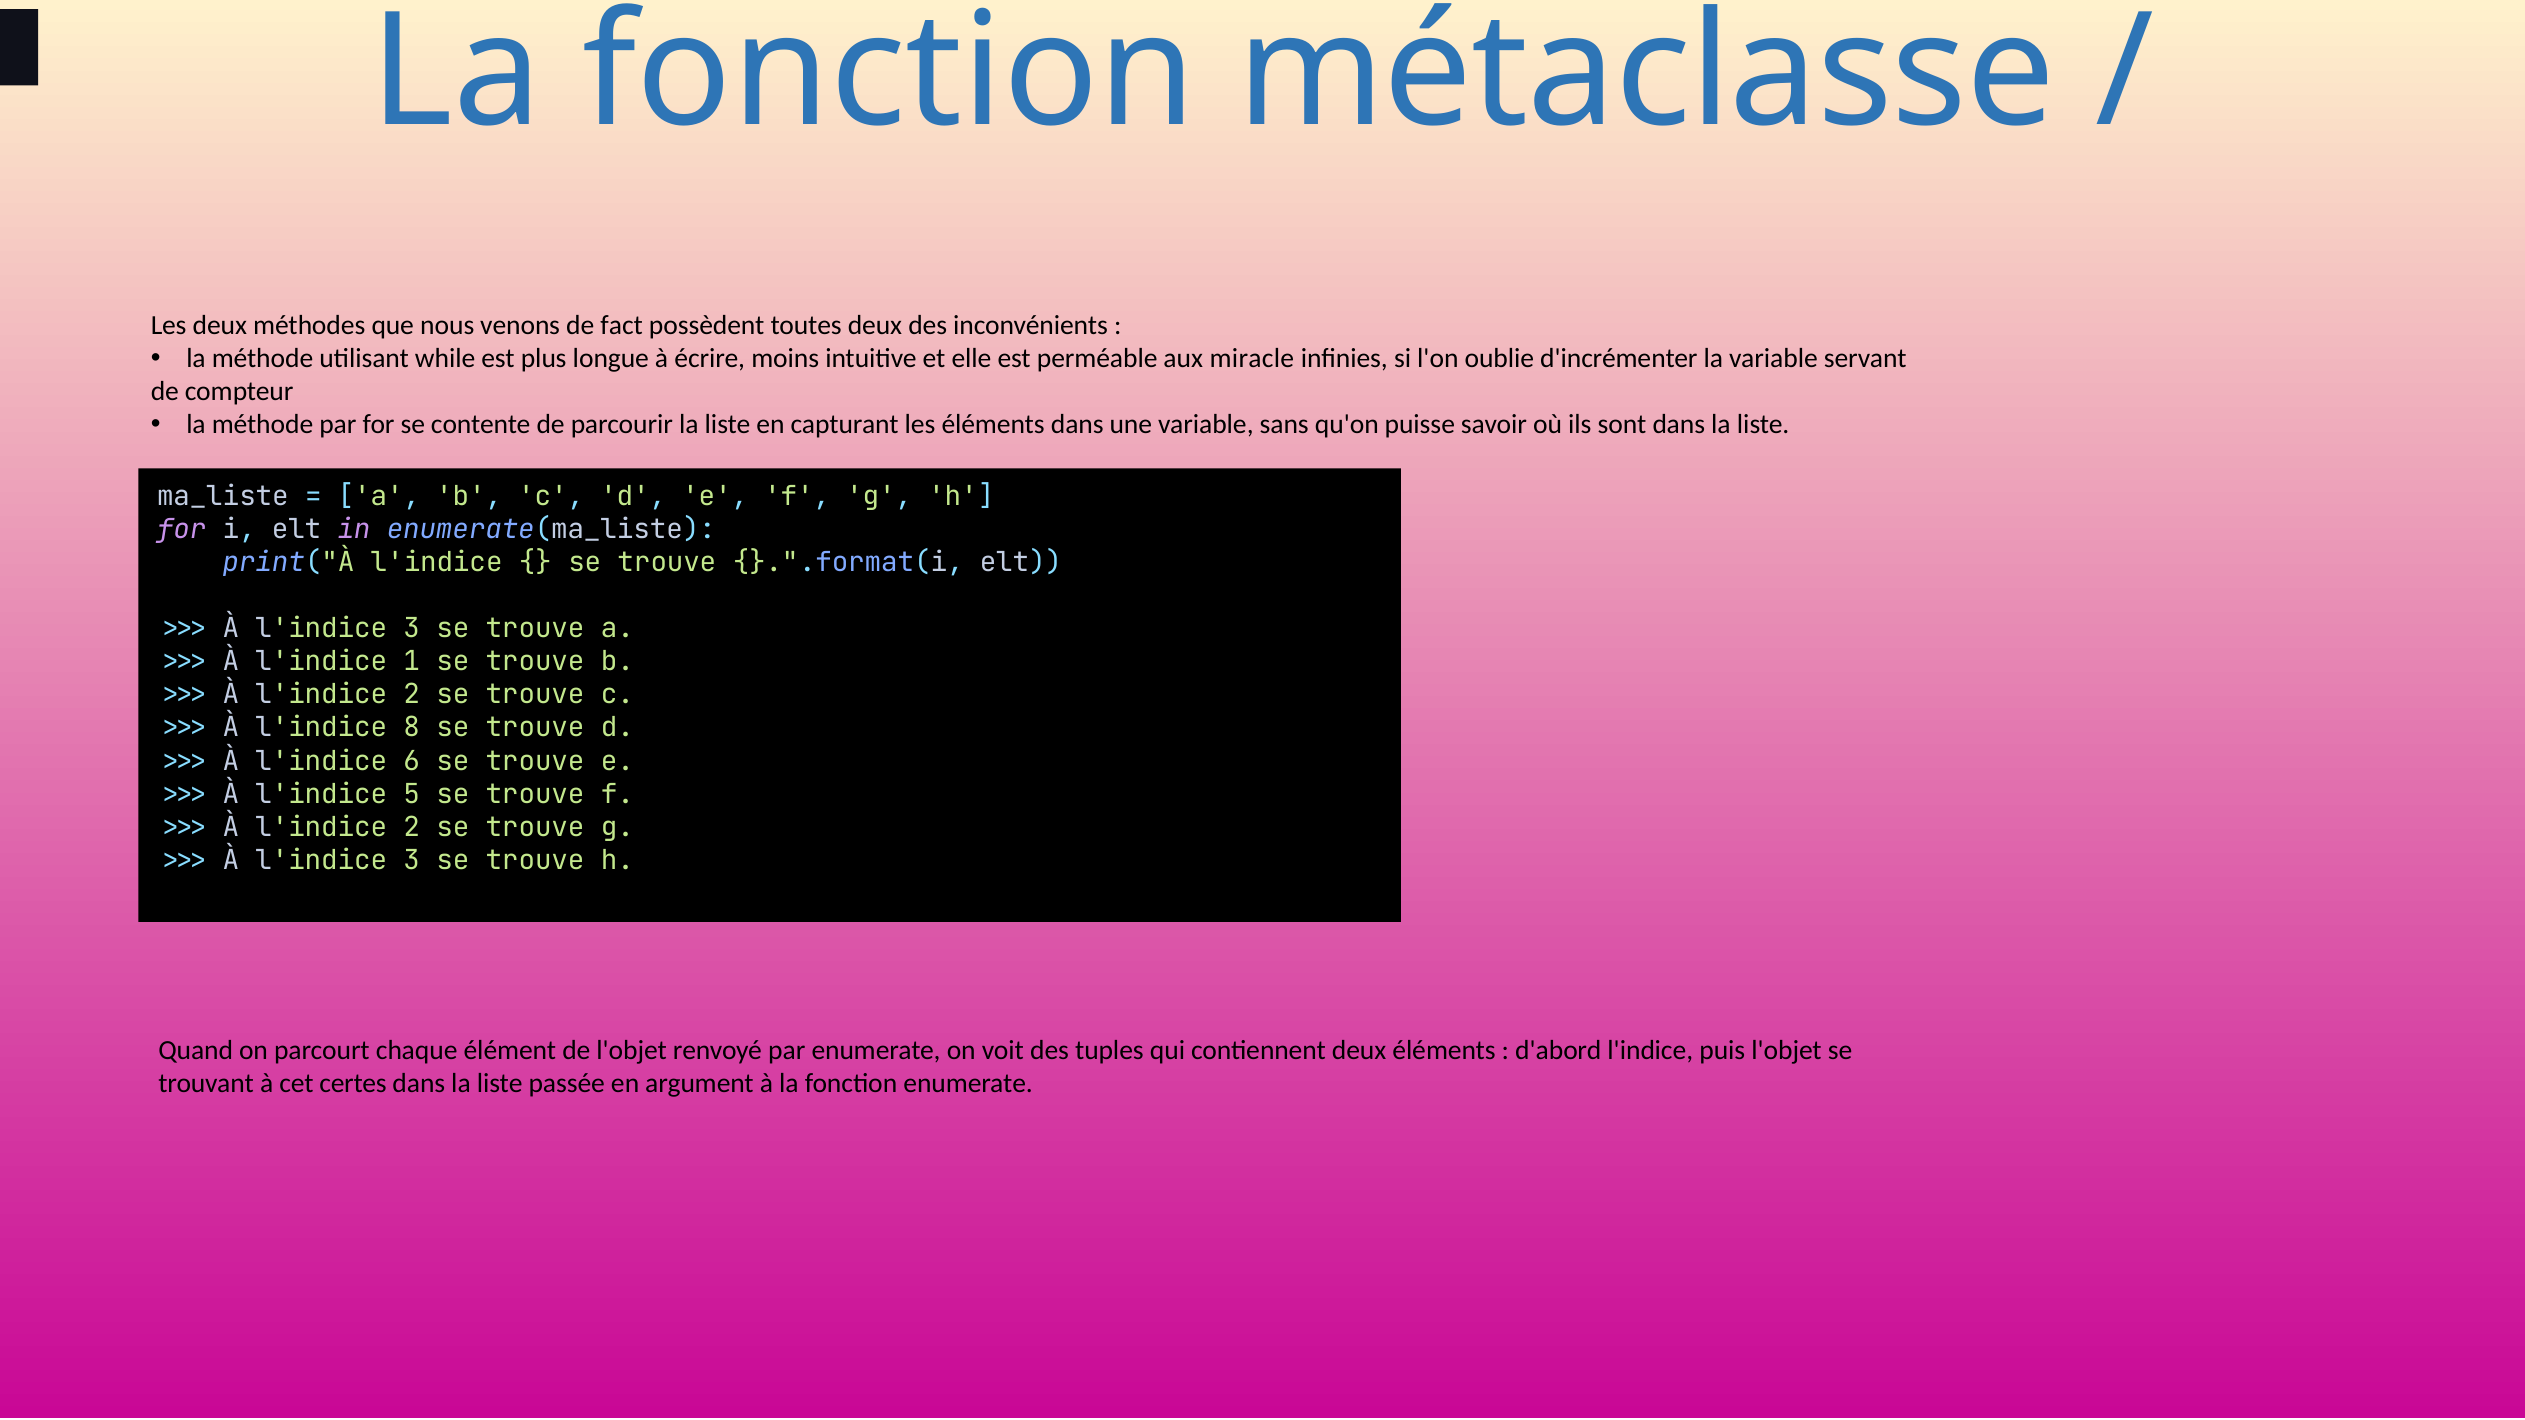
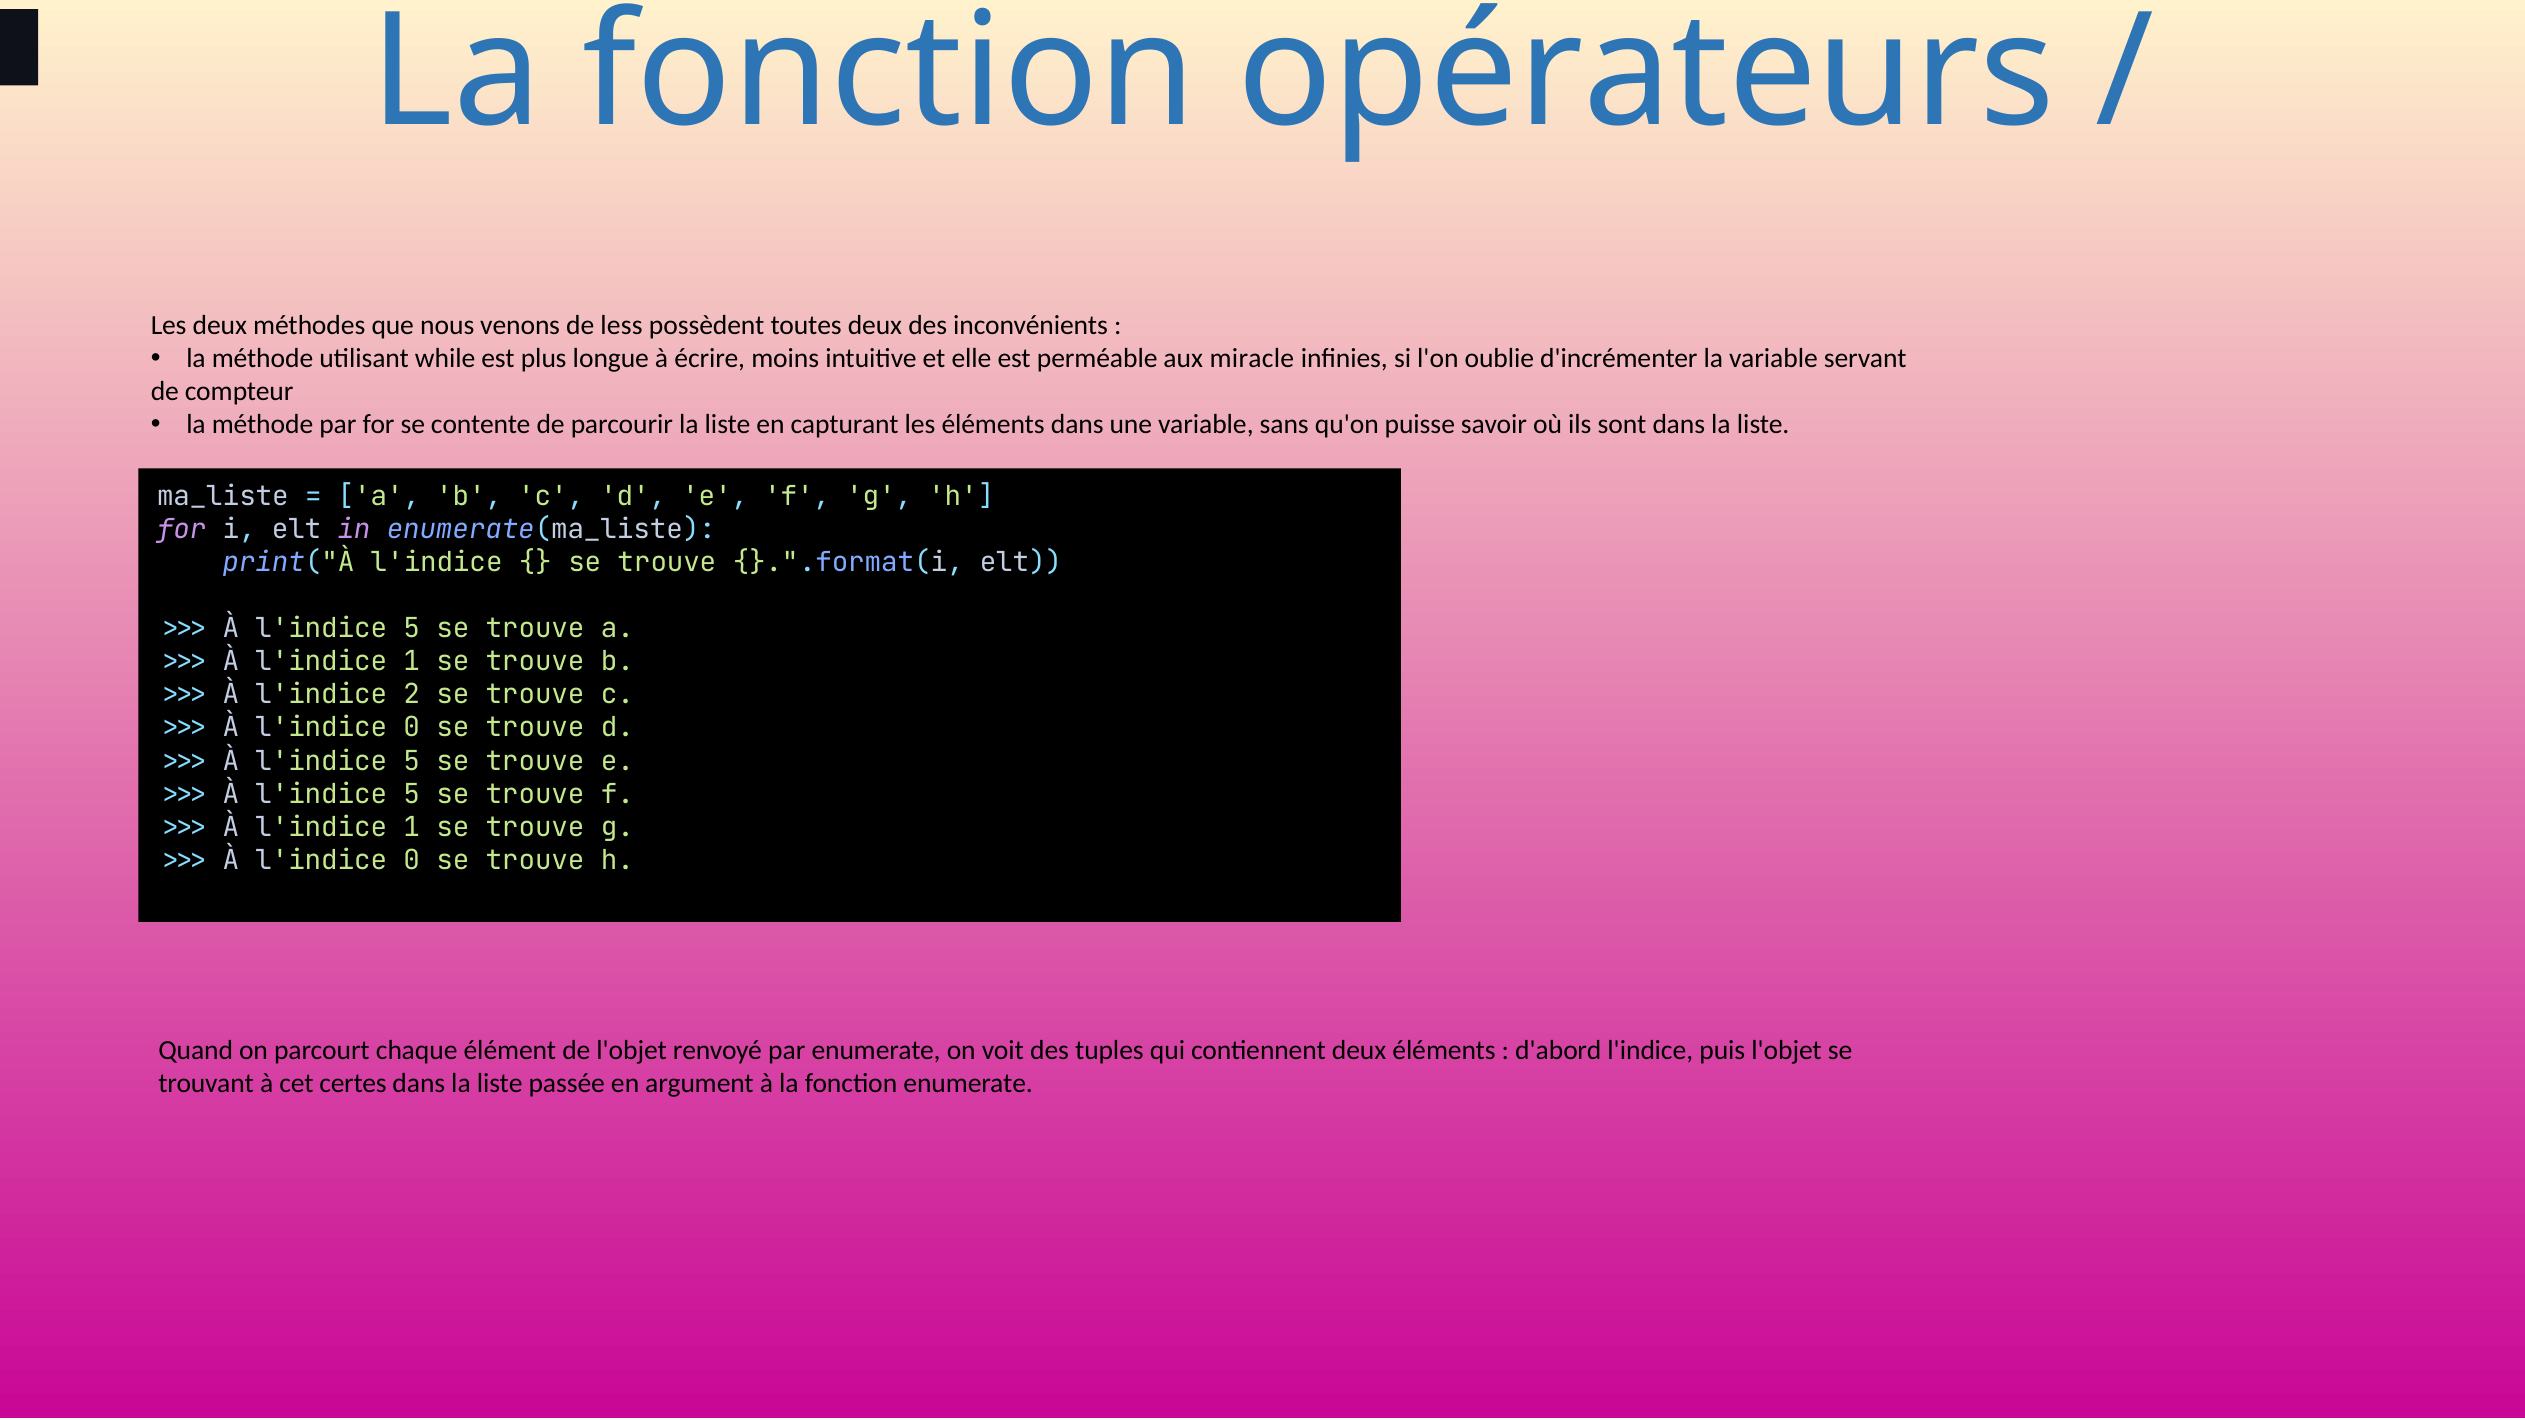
métaclasse: métaclasse -> opérateurs (1646, 72)
fact: fact -> less (622, 326)
3: 3 -> 5 (412, 629)
8: 8 -> 0 (412, 728)
6: 6 -> 5 (412, 761)
2: 2 -> 1 (412, 827)
3: 3 -> 0 (412, 860)
